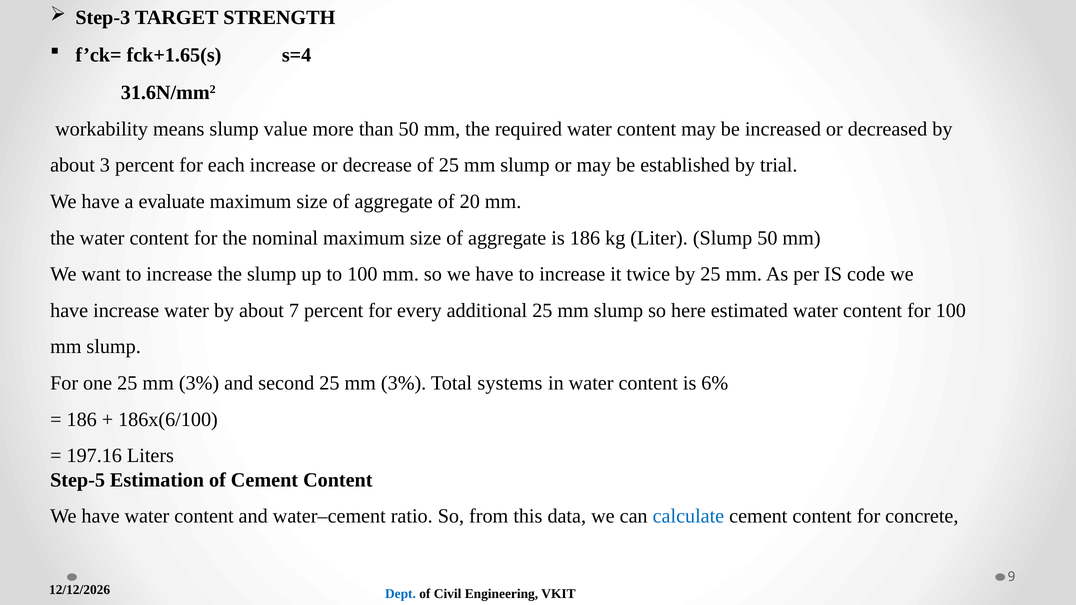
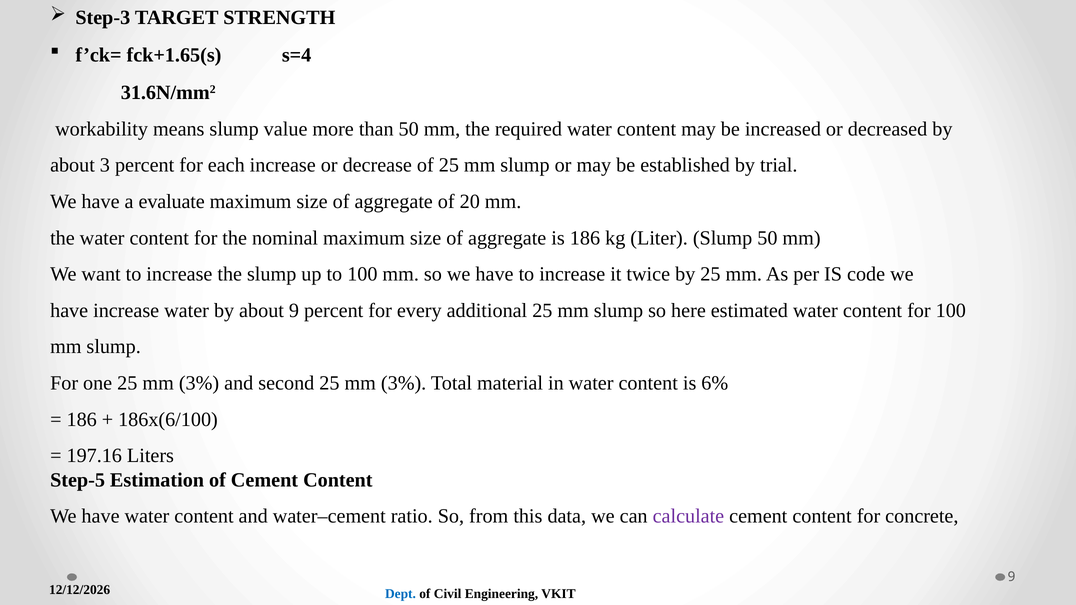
about 7: 7 -> 9 (294, 311)
systems: systems -> material (510, 383)
calculate colour: blue -> purple (688, 516)
